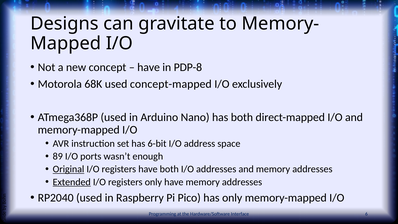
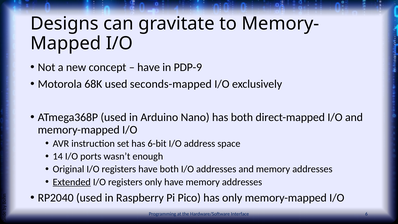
PDP-8: PDP-8 -> PDP-9 (188, 67)
concept-mapped: concept-mapped -> seconds-mapped (171, 84)
89: 89 -> 14 (58, 156)
Original underline: present -> none (68, 169)
